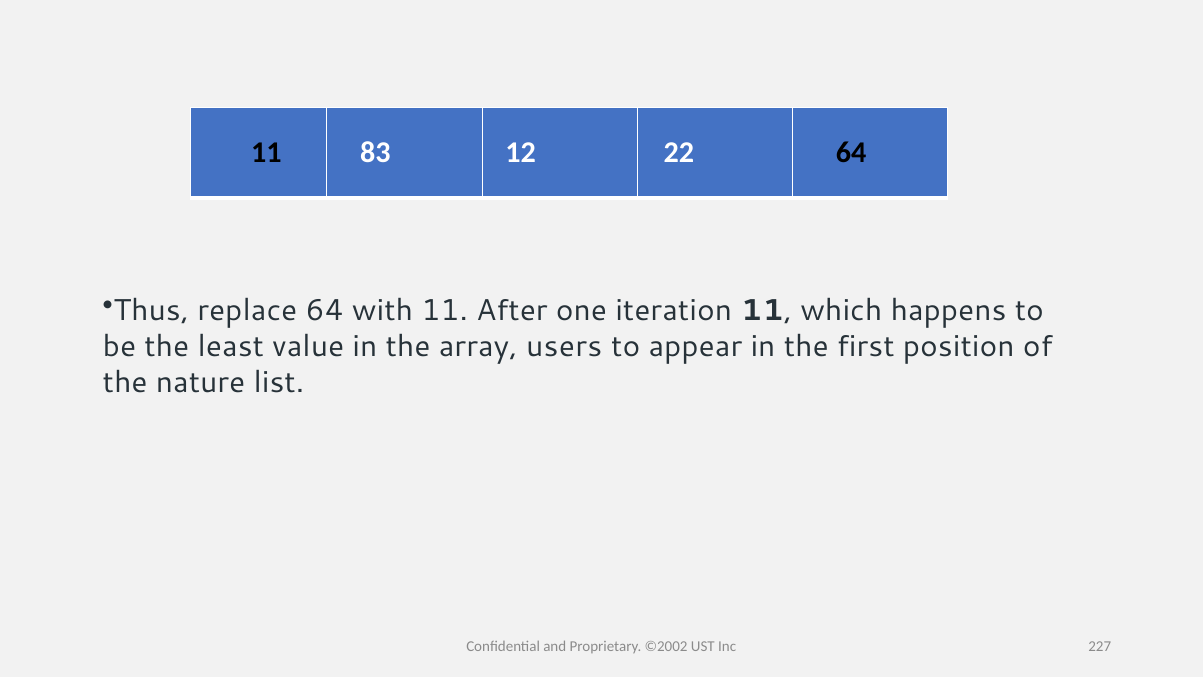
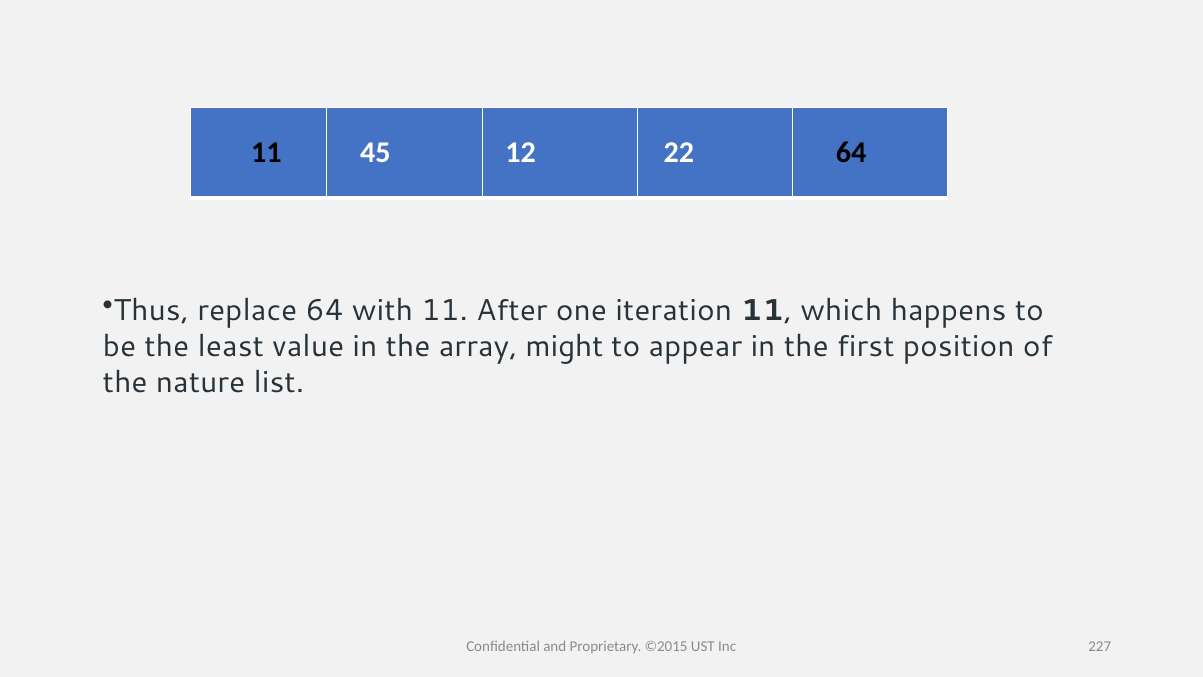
83: 83 -> 45 (375, 153)
users: users -> might (565, 347)
©2002: ©2002 -> ©2015 (666, 646)
